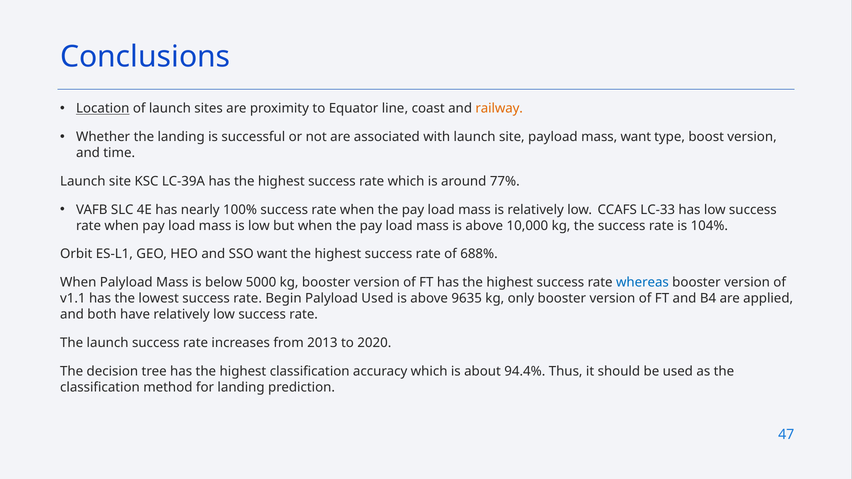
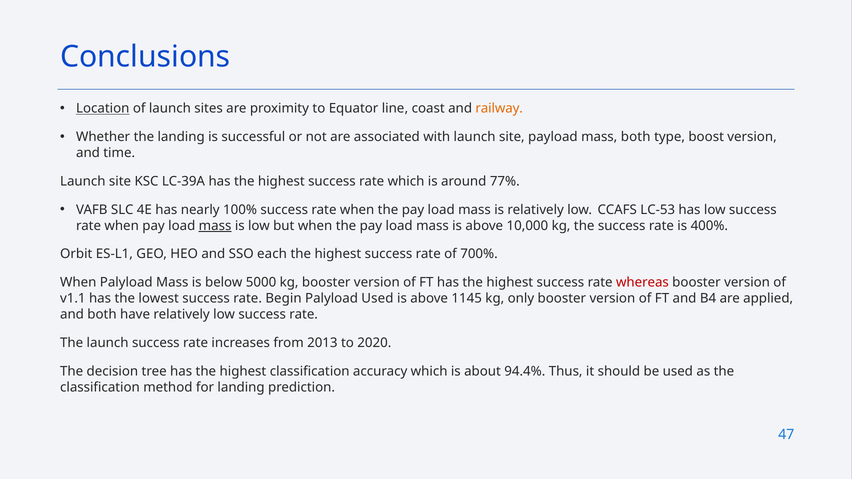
mass want: want -> both (636, 137)
LC-33: LC-33 -> LC-53 (658, 210)
mass underline: none -> present (215, 226)
104%: 104% -> 400% (709, 226)
SSO want: want -> each (272, 254)
688%: 688% -> 700% (479, 254)
whereas colour: blue -> red (642, 283)
9635: 9635 -> 1145 (467, 299)
